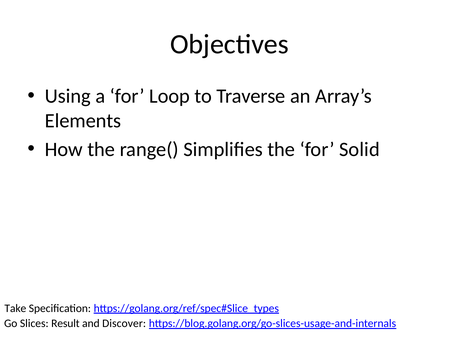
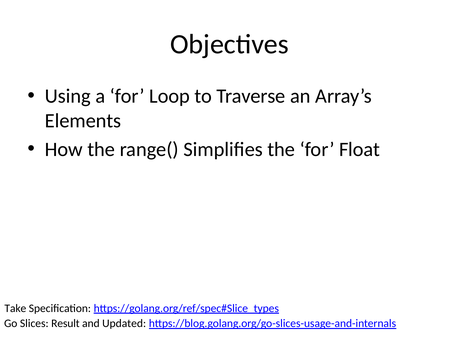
Solid: Solid -> Float (360, 149)
Discover: Discover -> Updated (124, 324)
